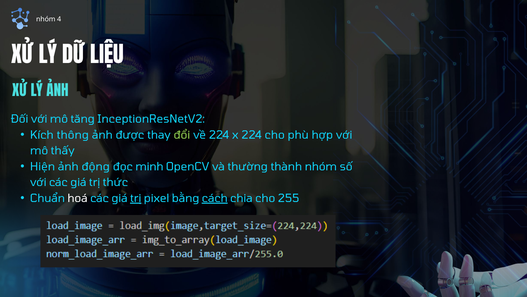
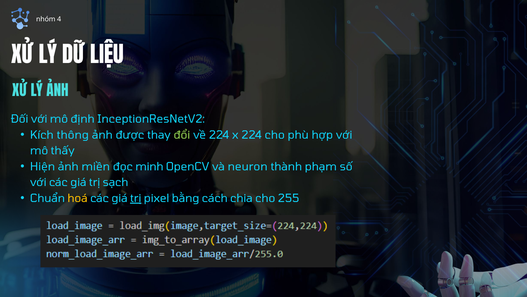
tăng: tăng -> định (83, 119)
động: động -> miền (96, 166)
thường: thường -> neuron (248, 166)
thành nhóm: nhóm -> phạm (321, 166)
thức: thức -> sạch (115, 182)
hoá colour: white -> yellow (78, 198)
cách underline: present -> none (215, 198)
